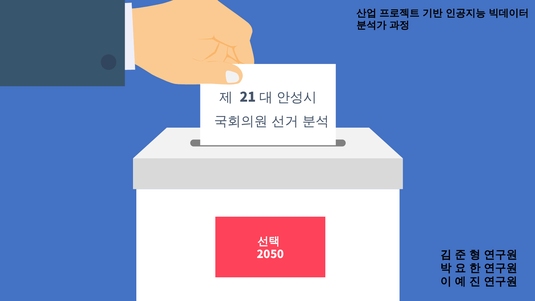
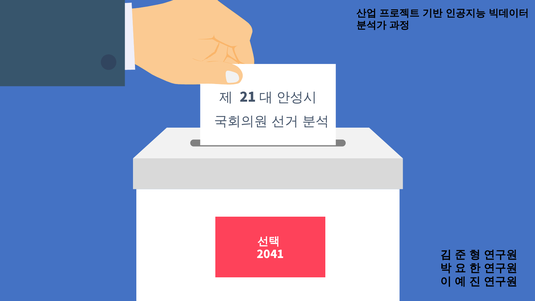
2050: 2050 -> 2041 (270, 254)
